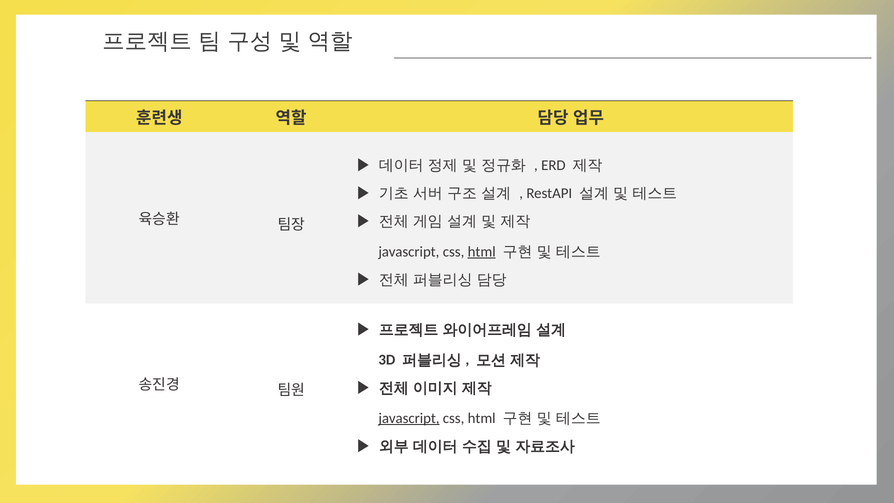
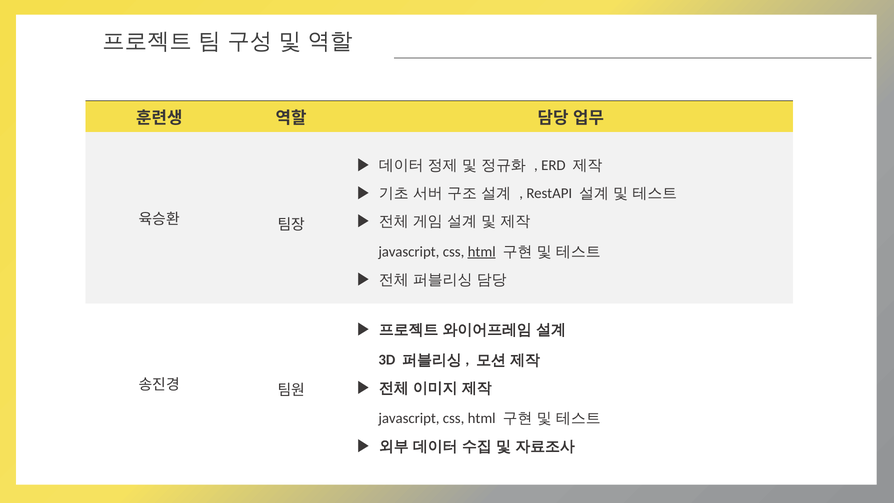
javascript underline: present -> none (409, 418)
